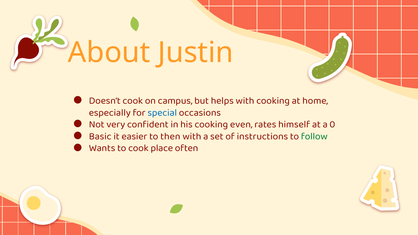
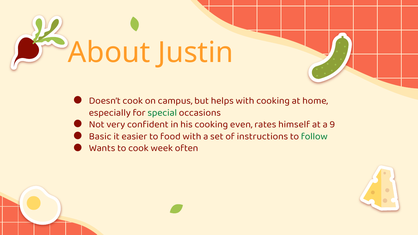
special colour: blue -> green (162, 112)
0: 0 -> 9 (332, 124)
then: then -> food (170, 136)
place: place -> week (162, 148)
